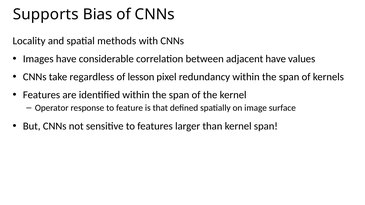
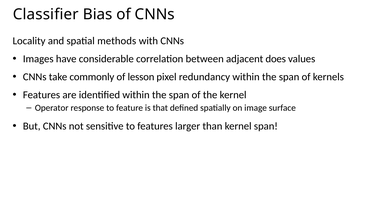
Supports: Supports -> Classifier (46, 14)
adjacent have: have -> does (276, 59)
regardless: regardless -> commonly (92, 77)
